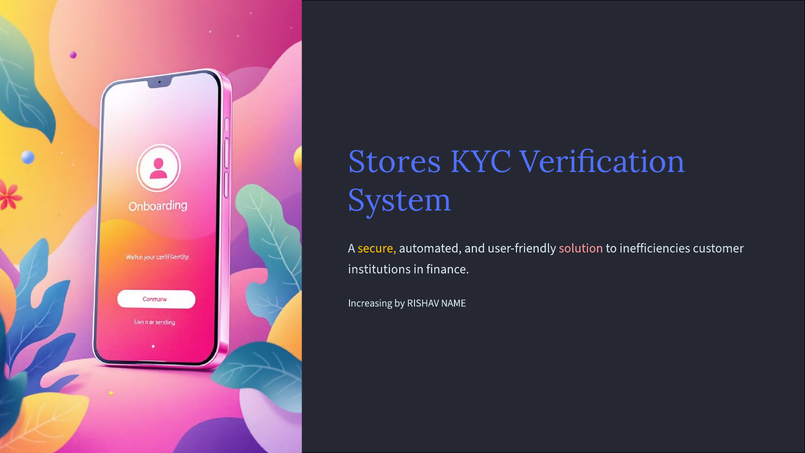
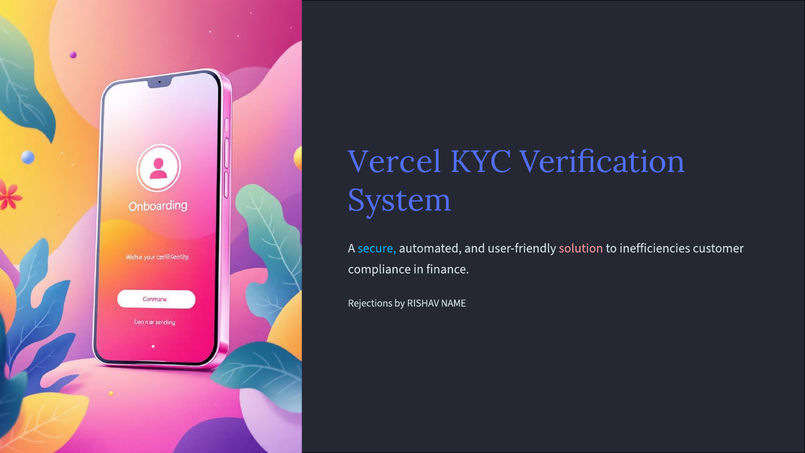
Stores: Stores -> Vercel (395, 162)
secure colour: yellow -> light blue (377, 248)
institutions: institutions -> compliance (379, 269)
Increasing: Increasing -> Rejections (370, 303)
